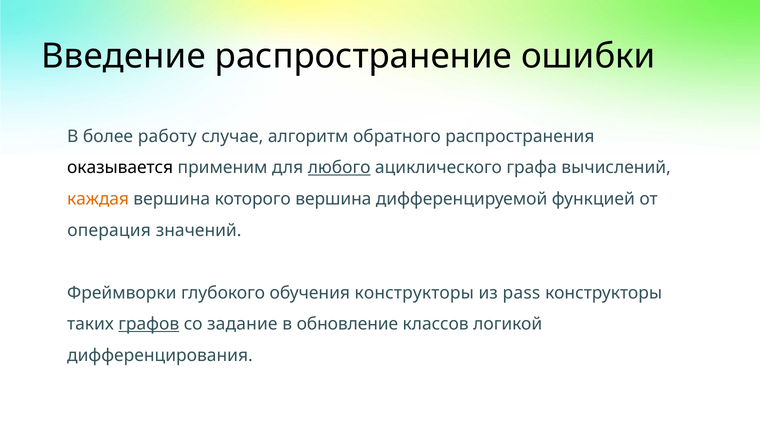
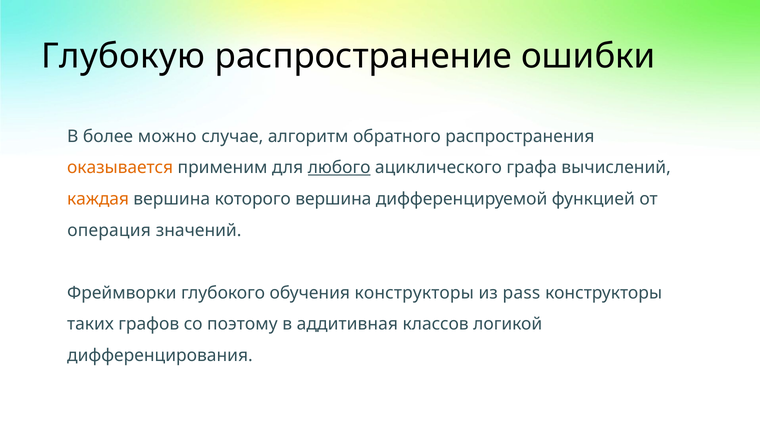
Введение: Введение -> Глубокую (123, 56)
работу: работу -> можно (167, 137)
оказывается colour: black -> orange (120, 168)
графов underline: present -> none (149, 325)
задание: задание -> поэтому (242, 325)
обновление: обновление -> аддитивная (347, 325)
